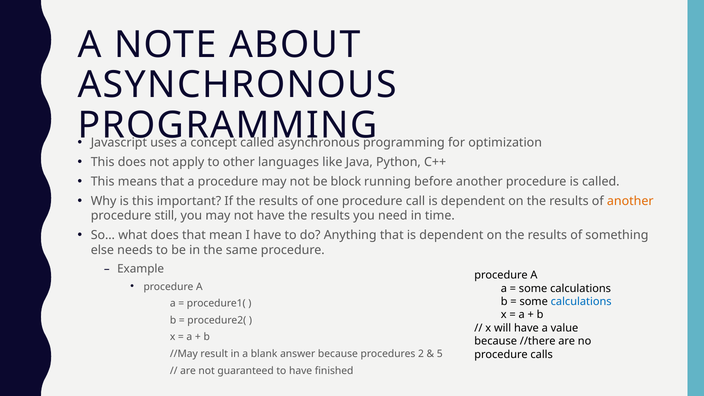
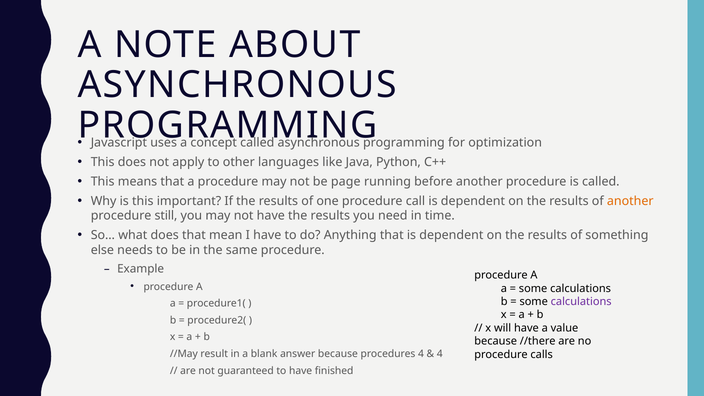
block: block -> page (346, 182)
calculations colour: blue -> purple (581, 302)
procedures 2: 2 -> 4 (421, 354)
5: 5 -> 4 (440, 354)
